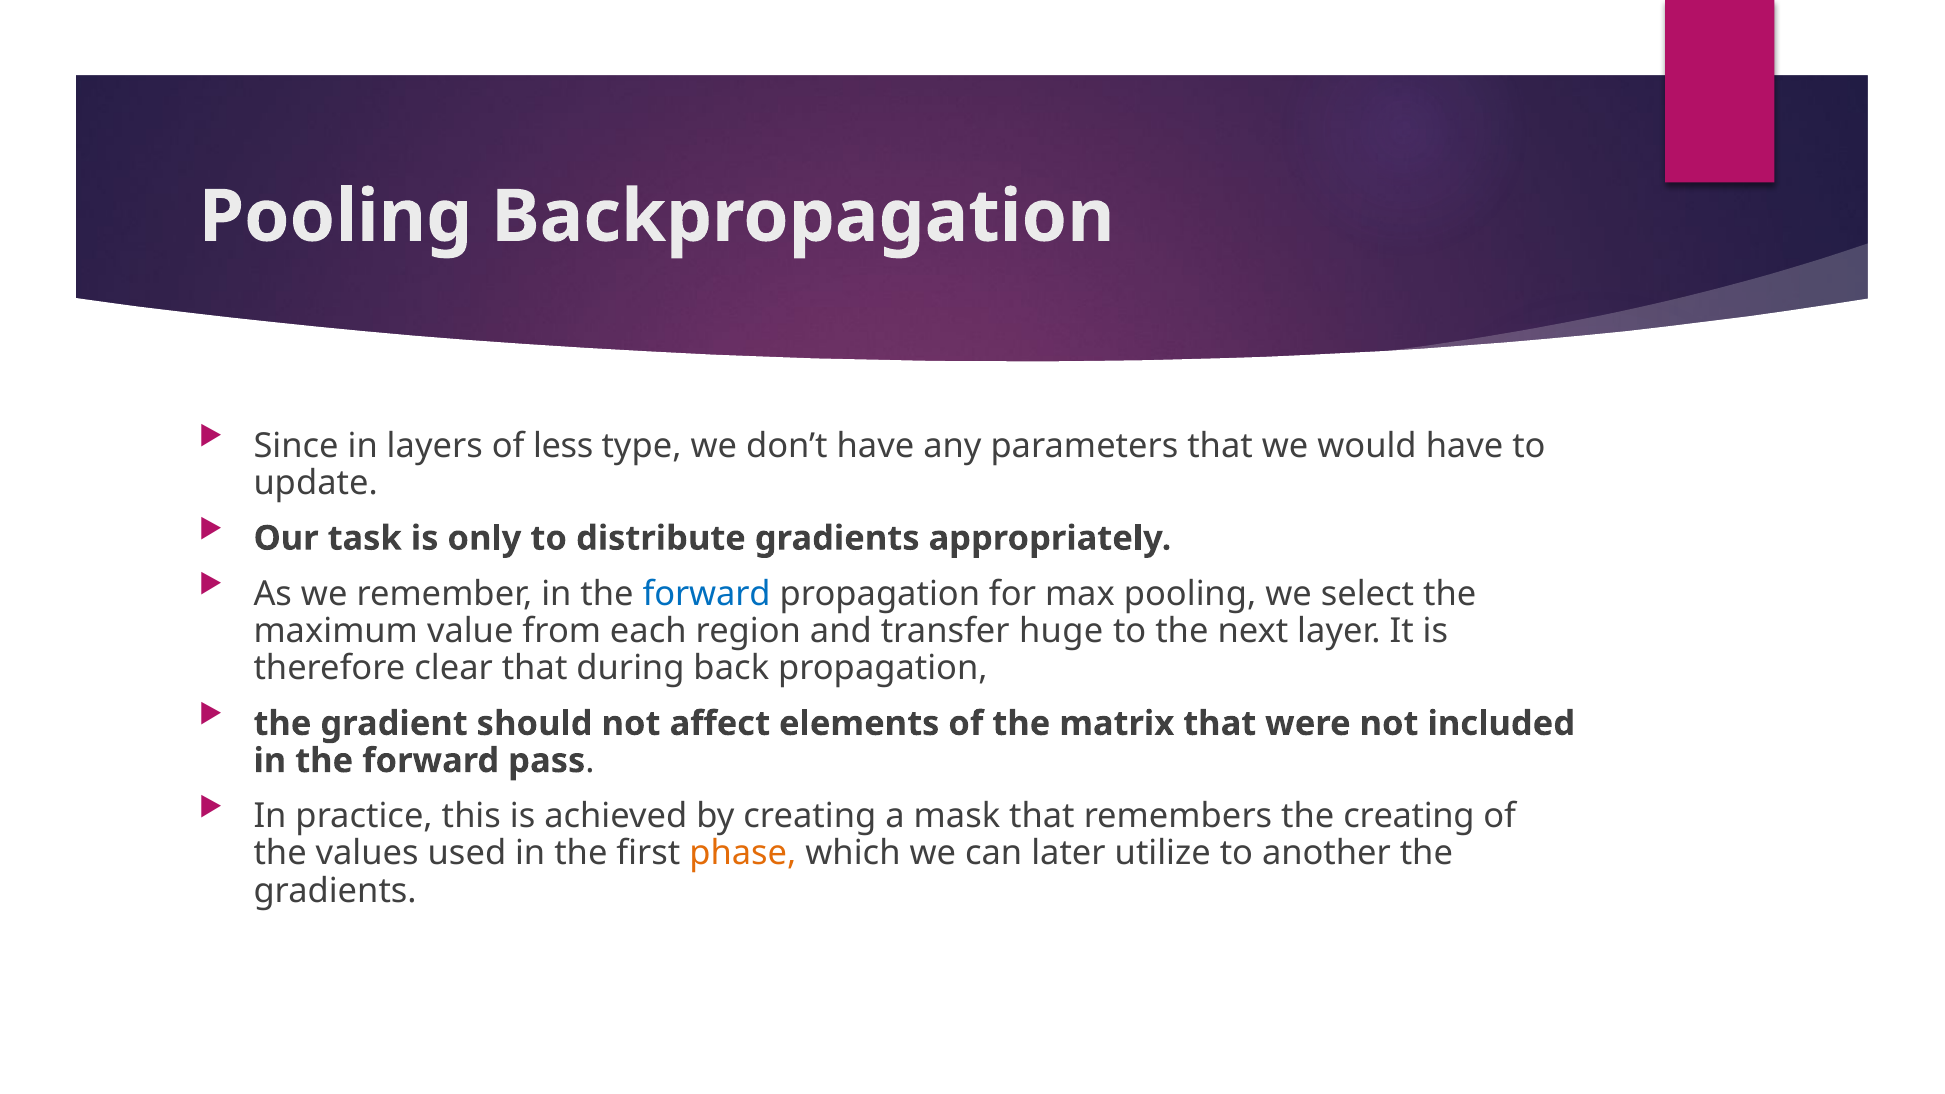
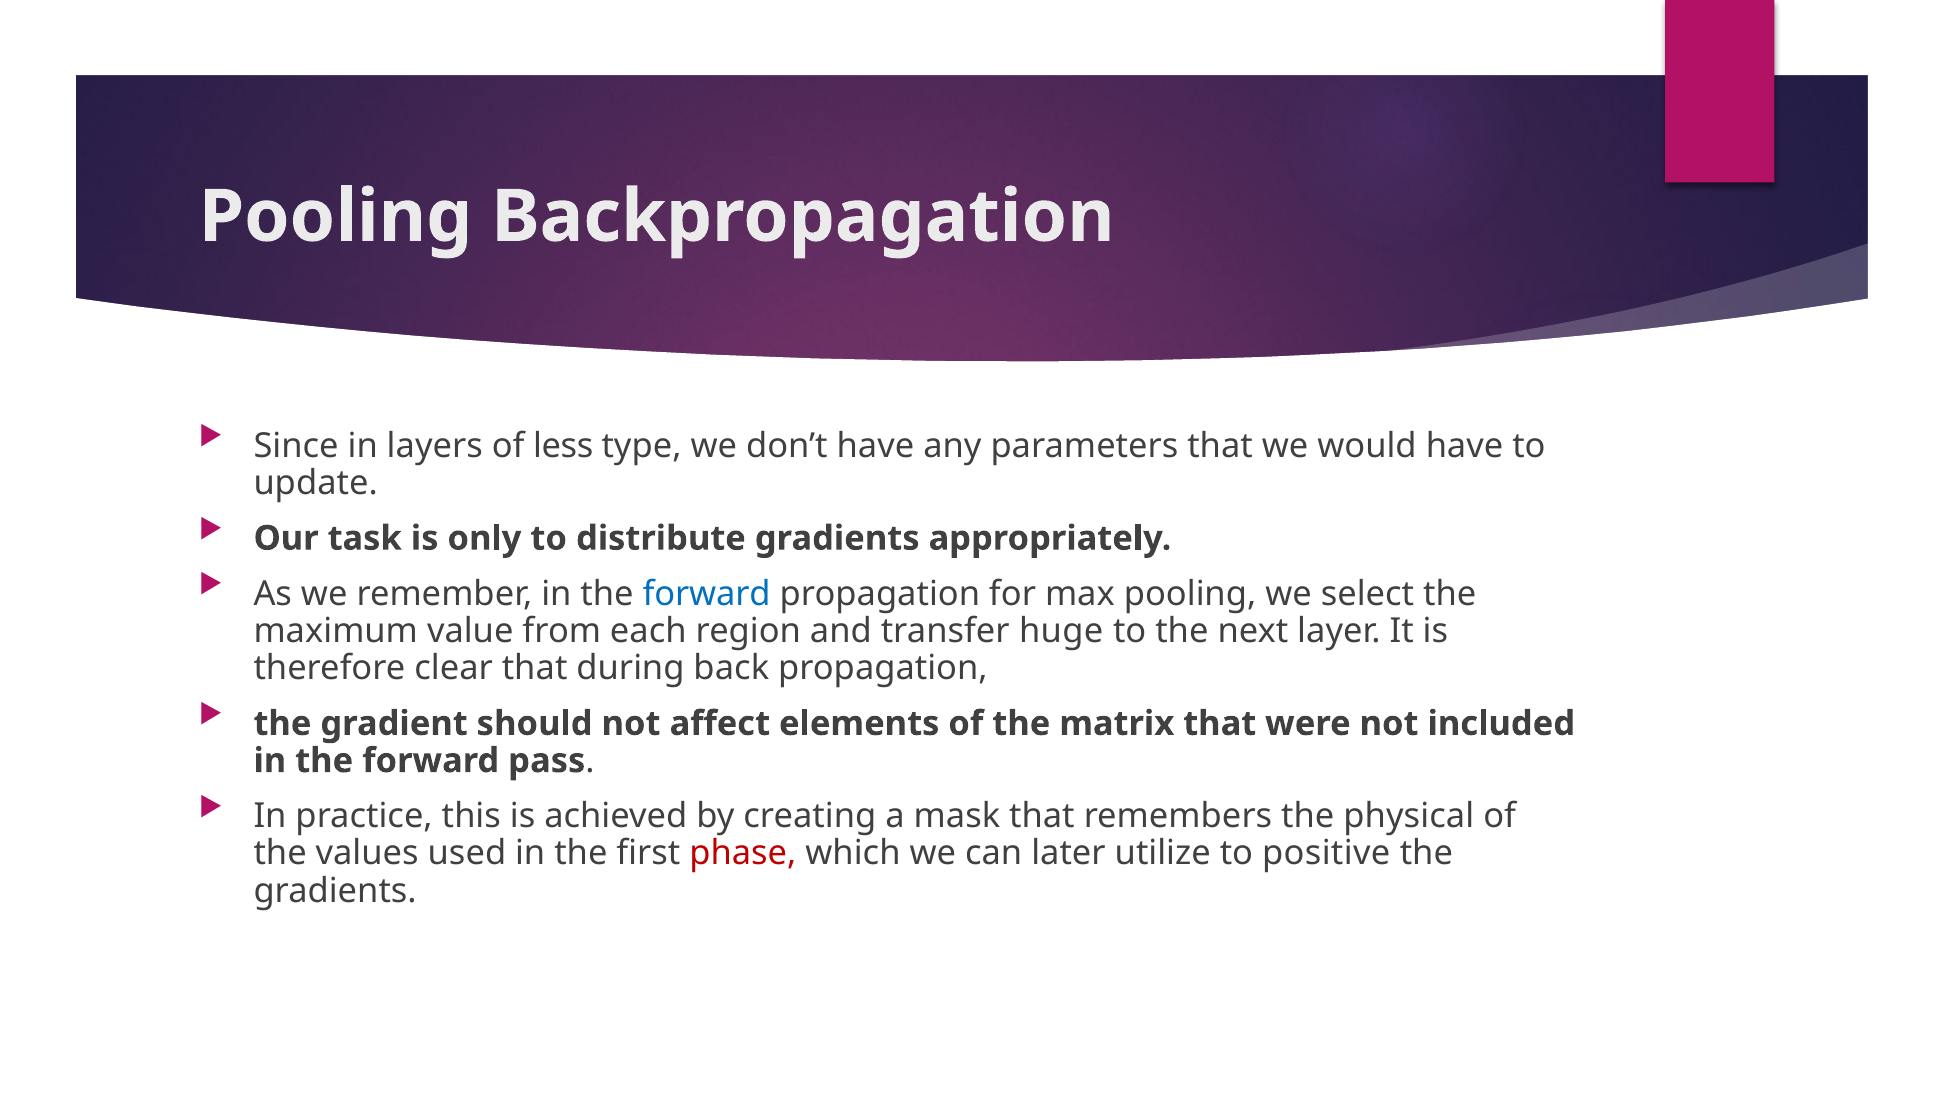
the creating: creating -> physical (1409, 816)
phase colour: orange -> red (743, 853)
another: another -> positive (1326, 853)
